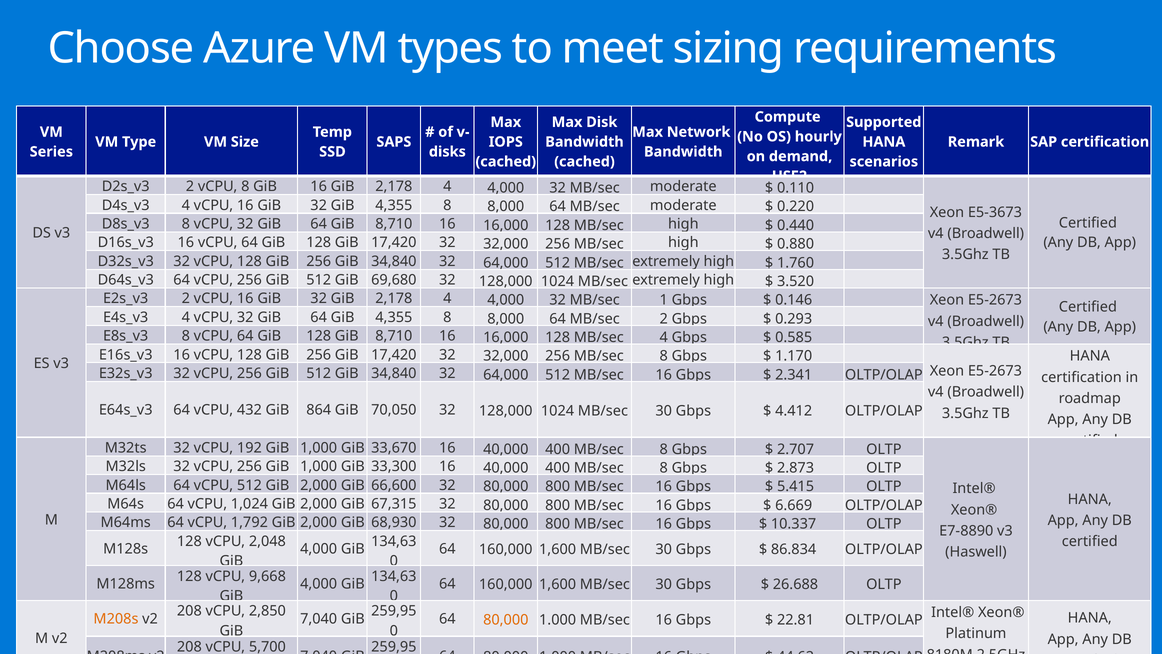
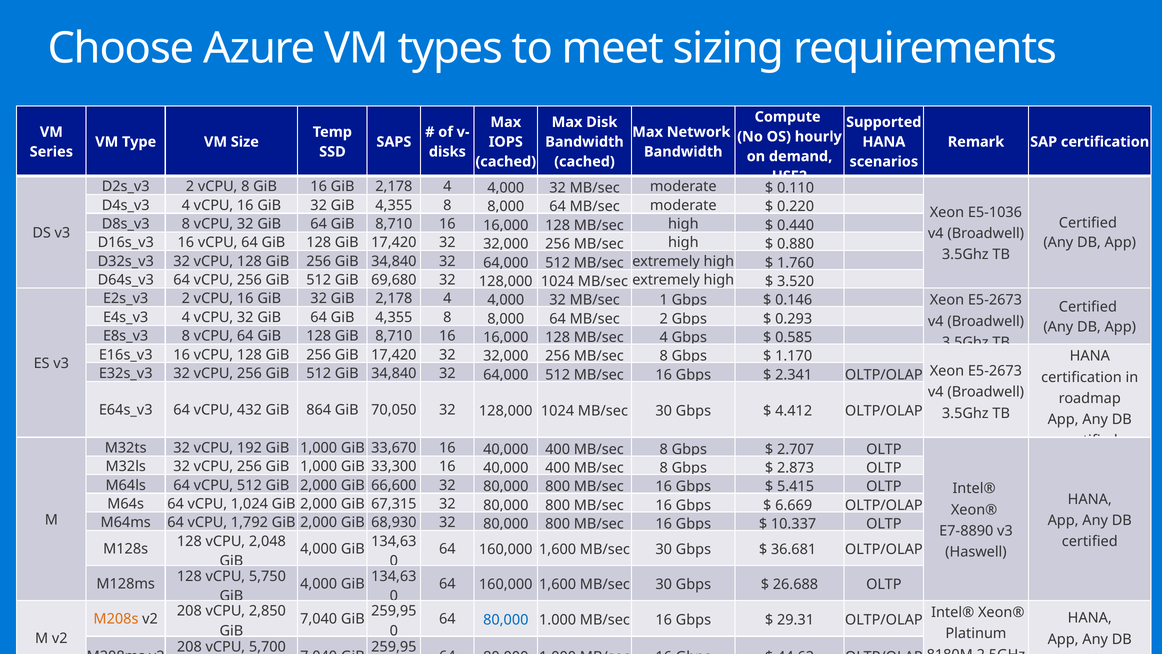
E5-3673: E5-3673 -> E5-1036 (995, 212)
86.834: 86.834 -> 36.681 (794, 549)
9,668: 9,668 -> 5,750 (267, 576)
80,000 colour: orange -> blue (506, 620)
22.81: 22.81 -> 29.31 (796, 620)
